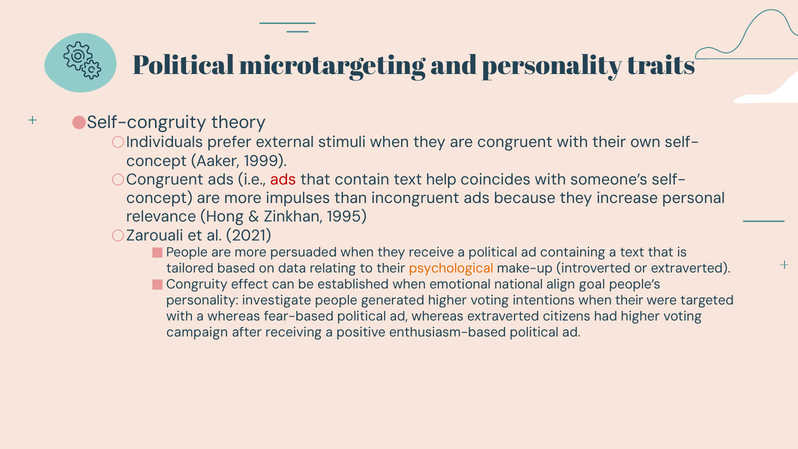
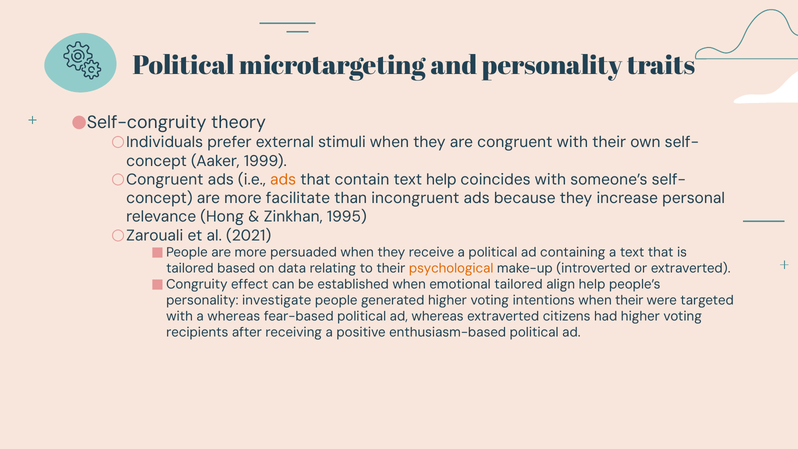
ads colour: red -> orange (283, 179)
impulses: impulses -> facilitate (298, 198)
emotional national: national -> tailored (518, 284)
align goal: goal -> help (592, 284)
campaign: campaign -> recipients (197, 332)
